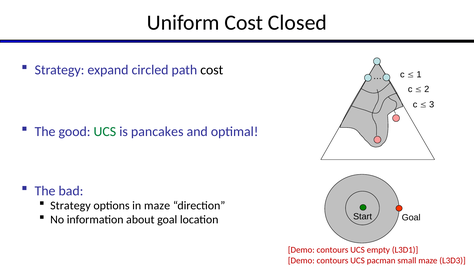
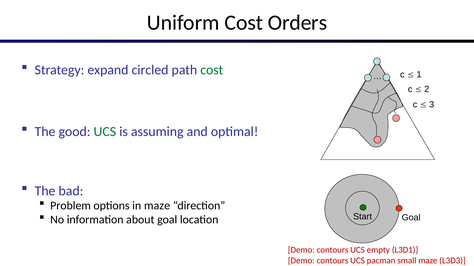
Closed: Closed -> Orders (298, 23)
cost colour: black -> green (212, 70)
pancakes: pancakes -> assuming (157, 132)
Strategy: Strategy -> Problem (71, 206)
